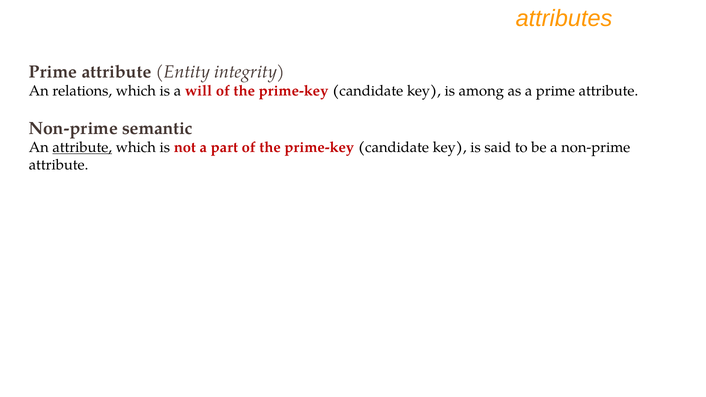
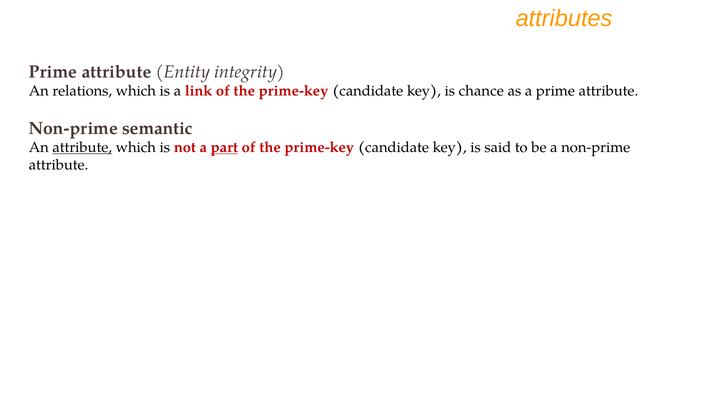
will: will -> link (199, 91)
among: among -> chance (481, 91)
part underline: none -> present (224, 147)
